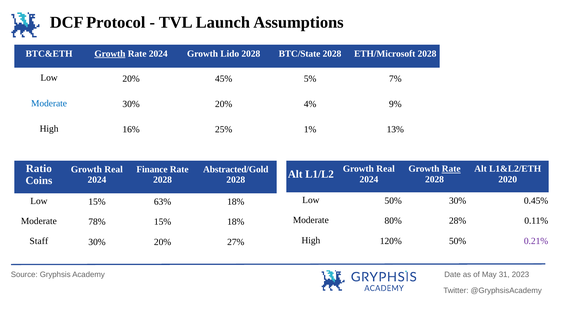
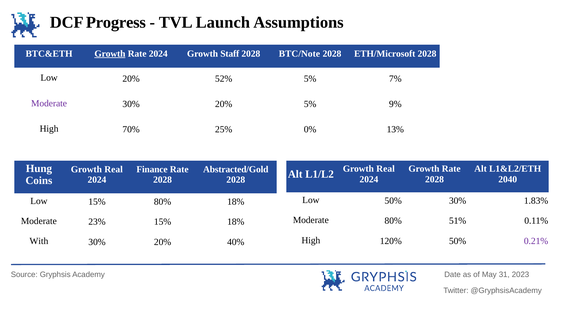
Protocol: Protocol -> Progress (116, 22)
Lido: Lido -> Staff (230, 54)
BTC/State: BTC/State -> BTC/Note (299, 54)
45%: 45% -> 52% (224, 79)
Moderate colour: blue -> purple (49, 103)
20% 4%: 4% -> 5% (310, 104)
16%: 16% -> 70% (131, 129)
1%: 1% -> 0% (310, 129)
Ratio: Ratio -> Hung (39, 168)
Rate underline: present -> none (451, 169)
2020: 2020 -> 2040 (508, 179)
0.45%: 0.45% -> 1.83% (536, 201)
15% 63%: 63% -> 80% (163, 201)
28%: 28% -> 51% (458, 221)
78%: 78% -> 23% (97, 222)
Staff: Staff -> With (39, 241)
27%: 27% -> 40% (236, 242)
